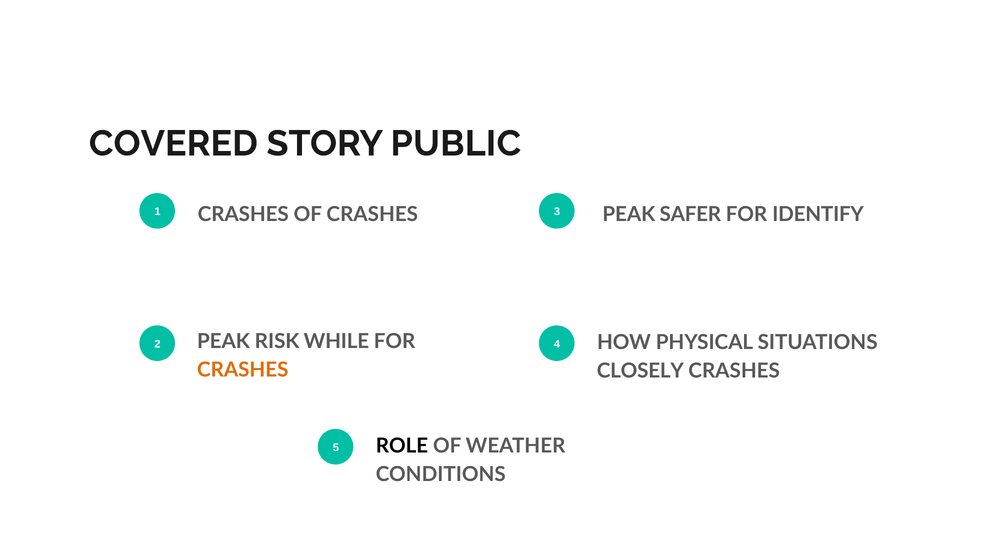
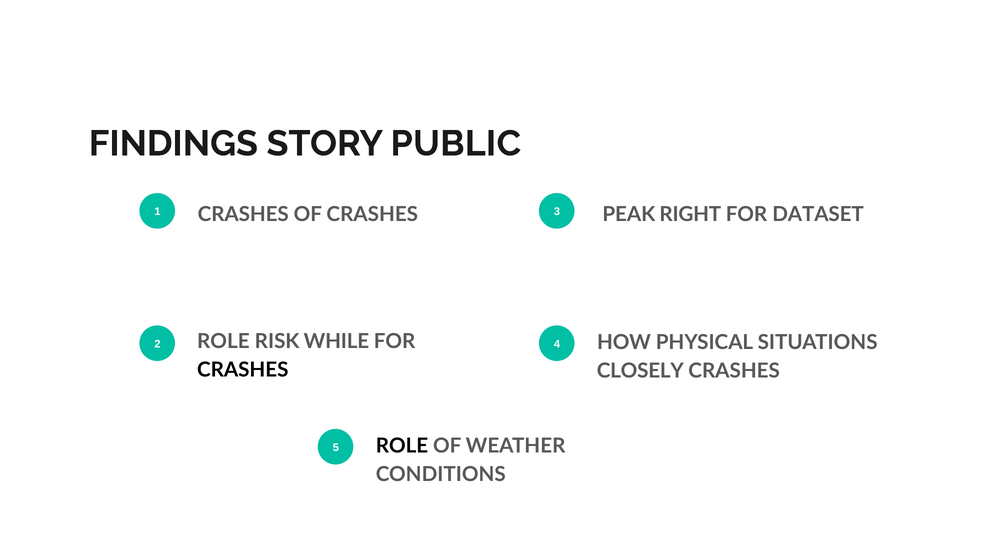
COVERED: COVERED -> FINDINGS (173, 144)
SAFER: SAFER -> RIGHT (690, 214)
IDENTIFY: IDENTIFY -> DATASET (818, 214)
PEAK: PEAK -> ROLE (223, 341)
CRASHES colour: orange -> black (243, 370)
